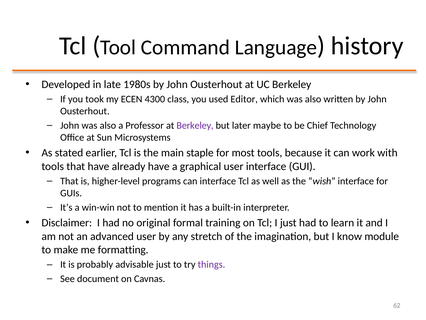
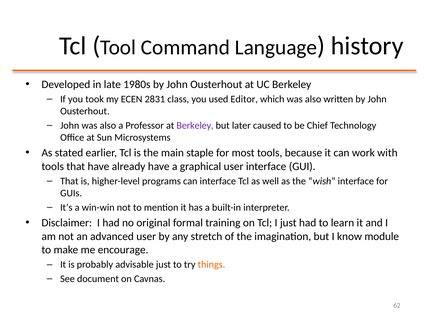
4300: 4300 -> 2831 (155, 99)
maybe: maybe -> caused (267, 125)
formatting: formatting -> encourage (123, 249)
things colour: purple -> orange (211, 264)
